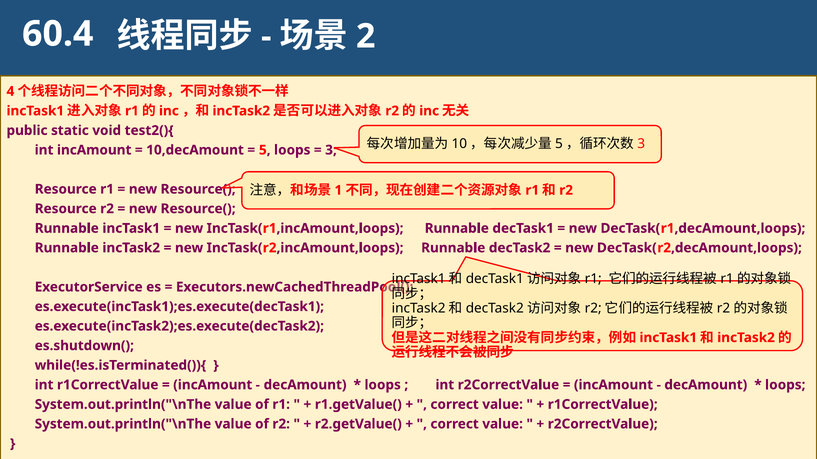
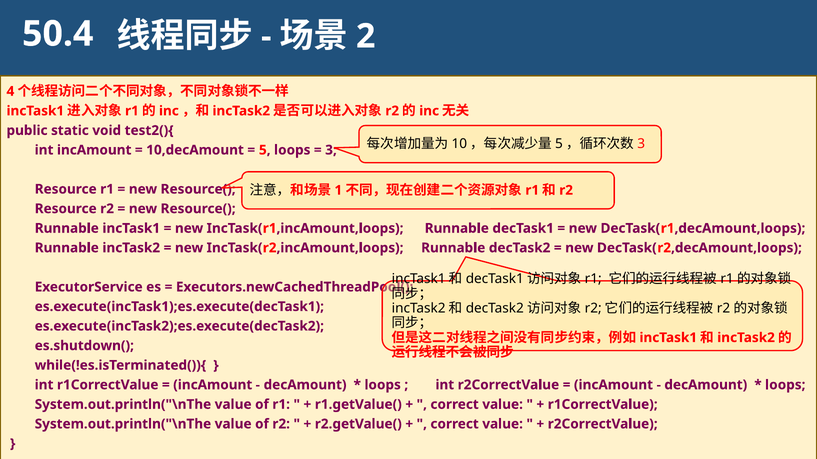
60.4: 60.4 -> 50.4 (58, 34)
